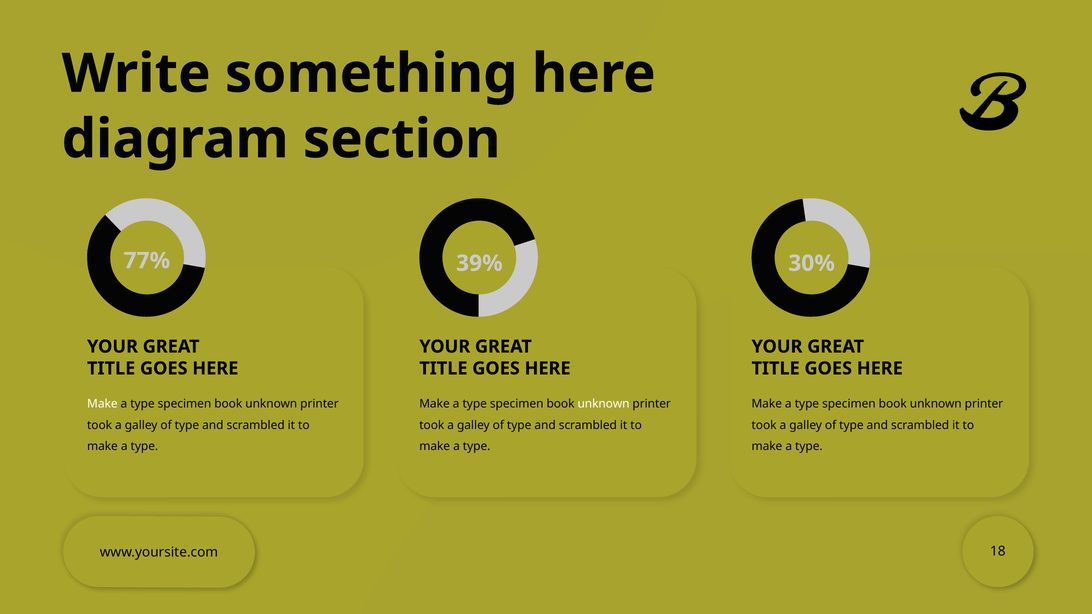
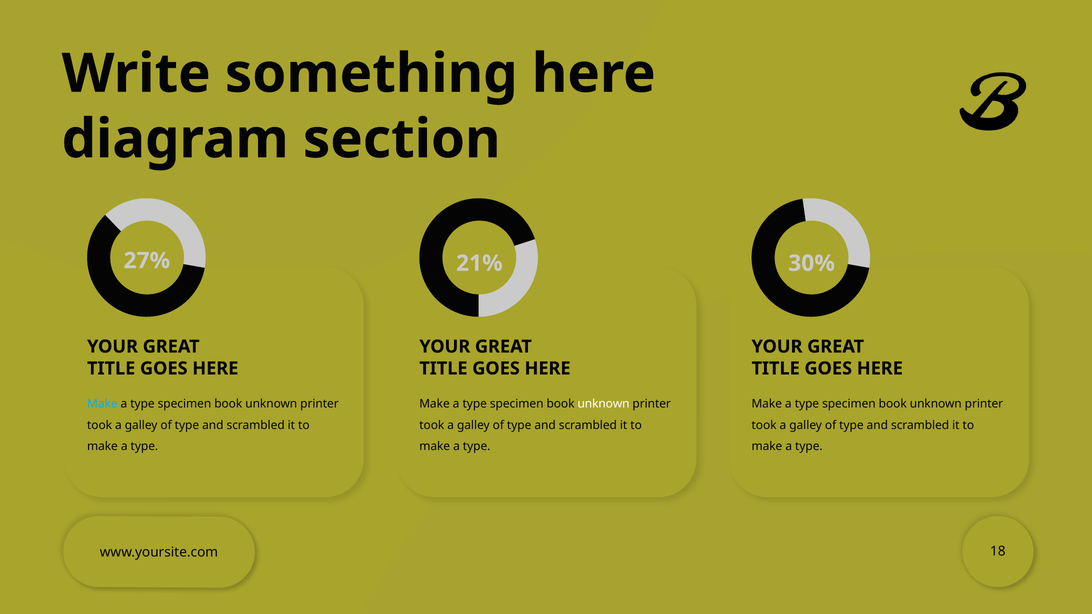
77%: 77% -> 27% (147, 261)
39%: 39% -> 21% (479, 263)
Make colour: white -> light blue (102, 404)
